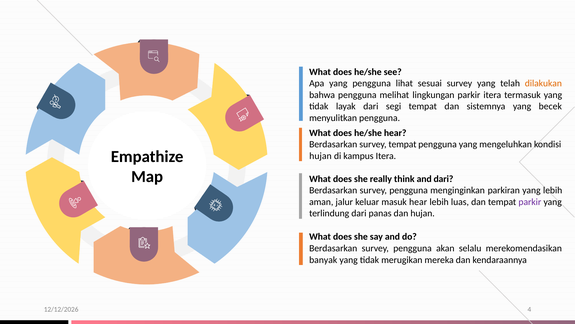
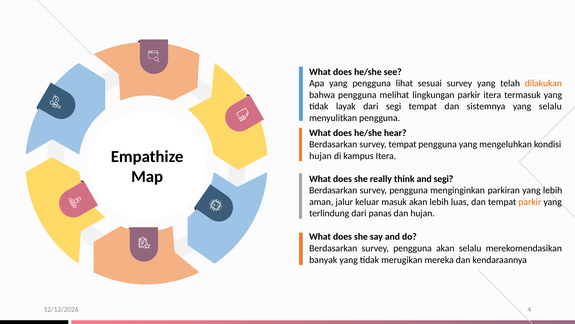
yang becek: becek -> selalu (550, 106)
and dari: dari -> segi (443, 179)
masuk hear: hear -> akan (418, 202)
parkir colour: purple -> orange (530, 202)
